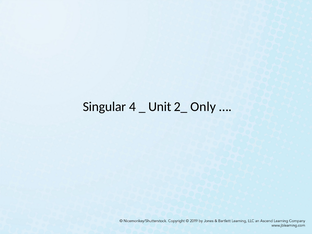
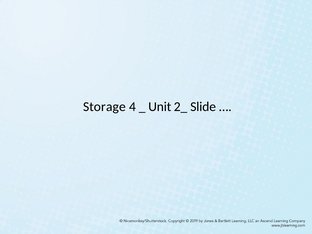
Singular: Singular -> Storage (104, 107)
Only: Only -> Slide (203, 107)
